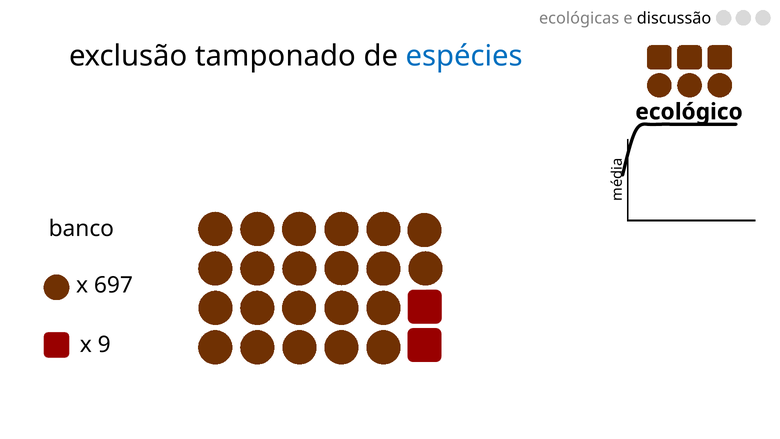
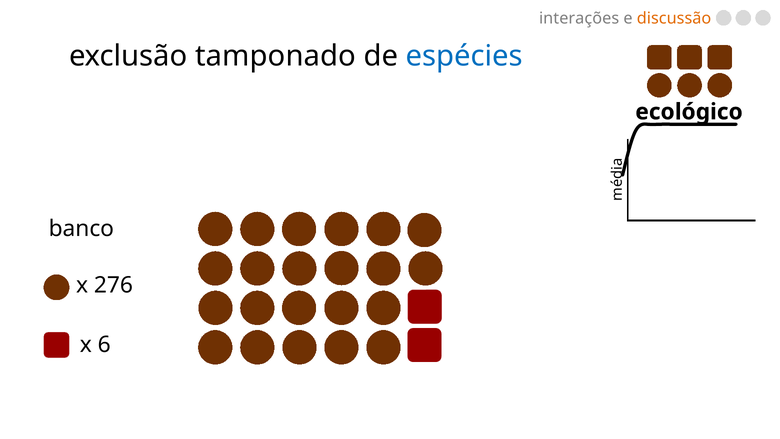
ecológicas: ecológicas -> interações (579, 18)
discussão colour: black -> orange (674, 18)
697: 697 -> 276 (113, 285)
9: 9 -> 6 (104, 345)
